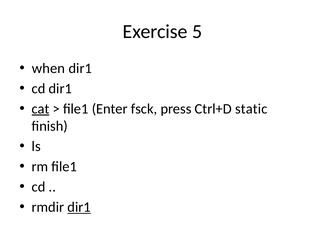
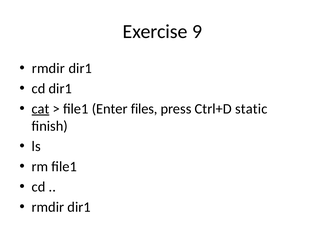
5: 5 -> 9 (197, 31)
when: when -> rmdir (48, 68)
fsck: fsck -> files (144, 109)
dir1 underline: present -> none (79, 207)
